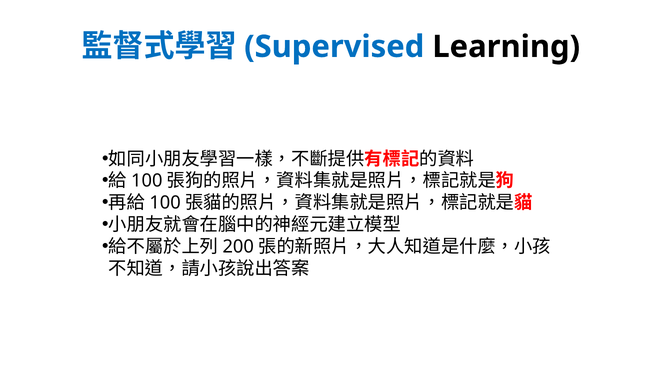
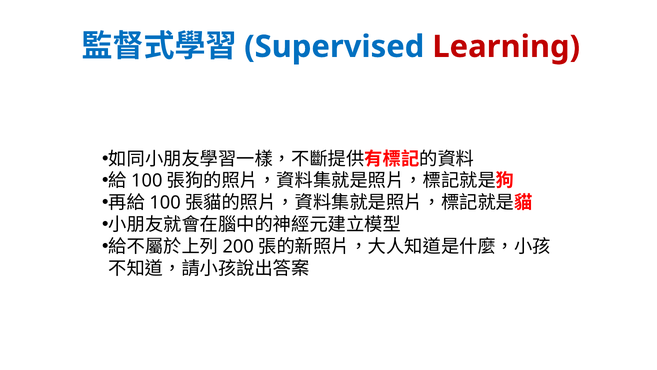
Learning colour: black -> red (506, 47)
